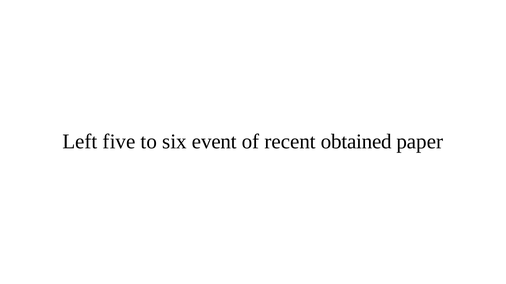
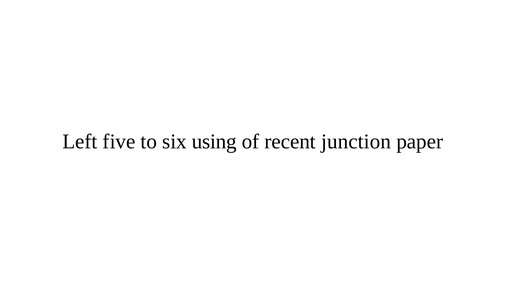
event: event -> using (214, 142)
obtained: obtained -> junction (356, 142)
